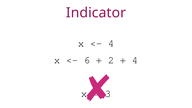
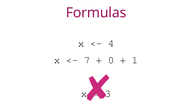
Indicator: Indicator -> Formulas (96, 13)
6: 6 -> 7 (87, 60)
2: 2 -> 0 (111, 60)
4: 4 -> 1 (135, 60)
